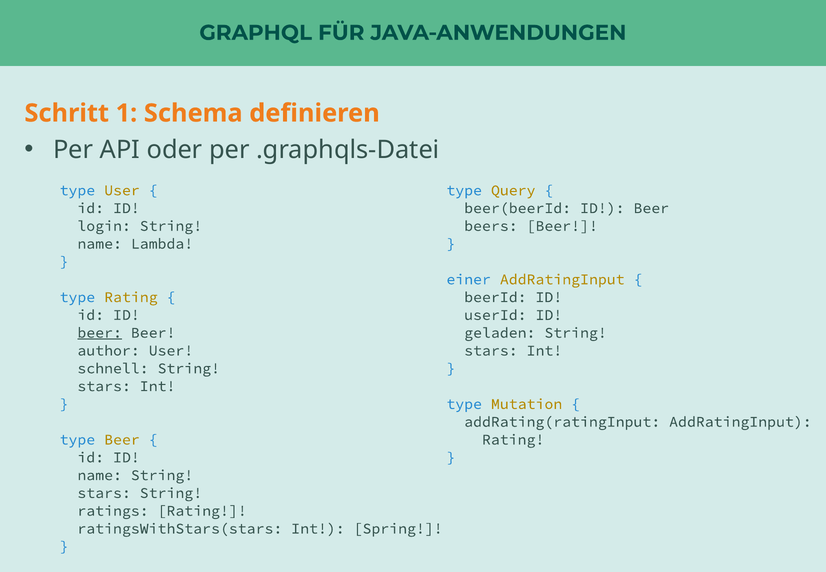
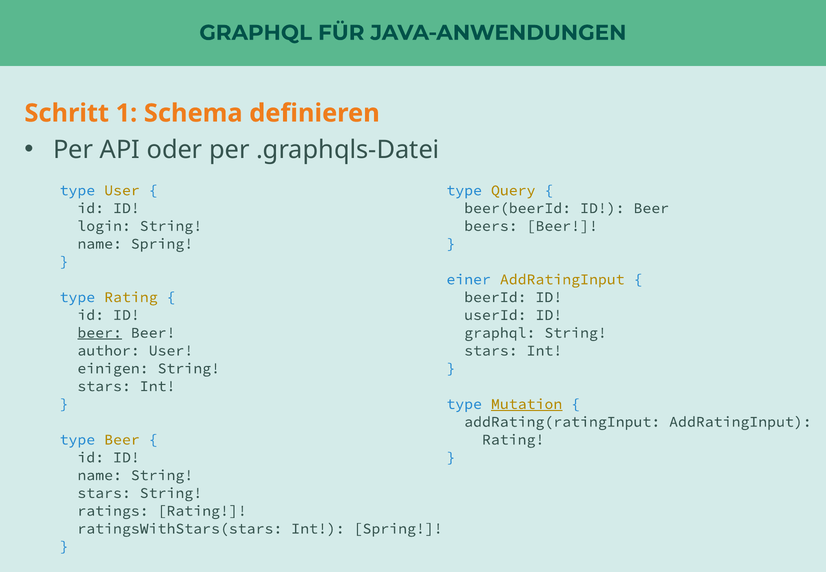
name Lambda: Lambda -> Spring (162, 244)
geladen: geladen -> graphql (500, 333)
schnell: schnell -> einigen (113, 368)
Mutation underline: none -> present (527, 404)
